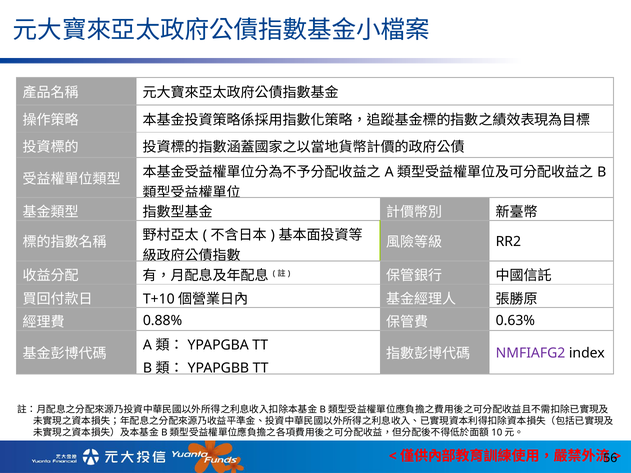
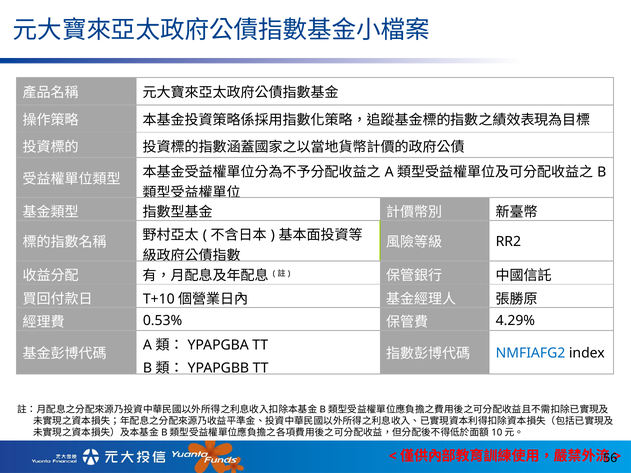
0.88%: 0.88% -> 0.53% (163, 321)
0.63%: 0.63% -> 4.29% (515, 321)
NMFIAFG2 colour: purple -> blue (531, 353)
